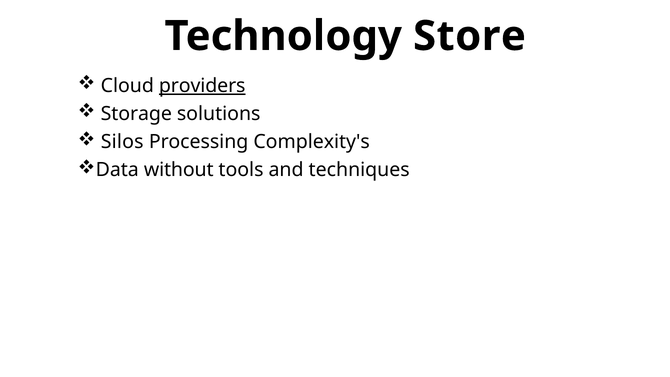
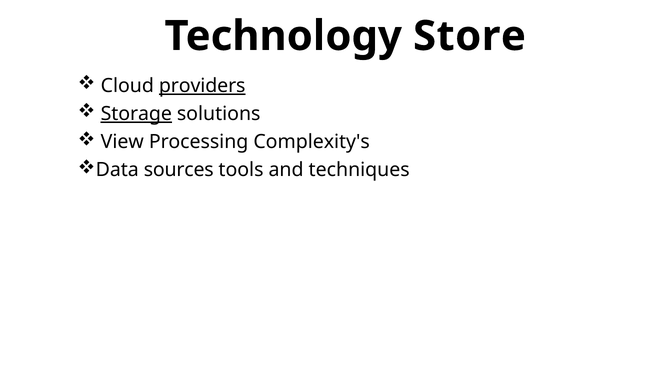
Storage underline: none -> present (136, 114)
Silos: Silos -> View (122, 142)
without: without -> sources (179, 170)
